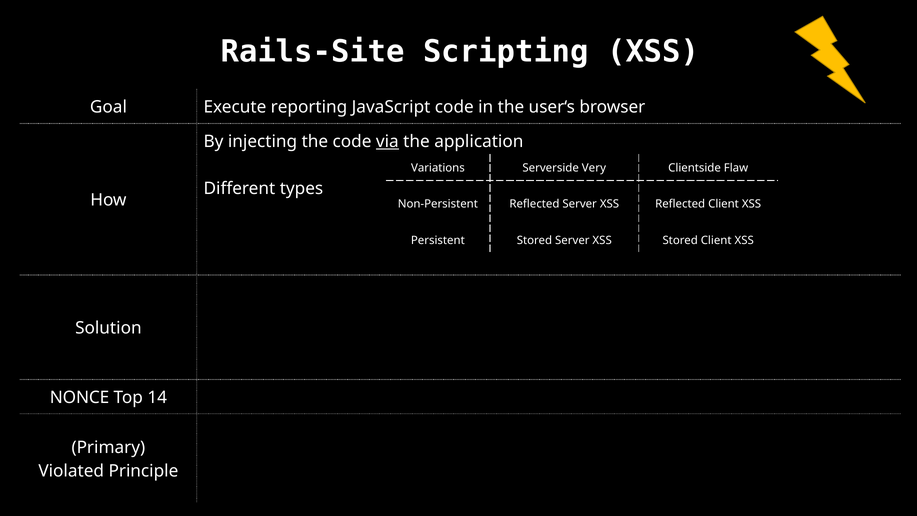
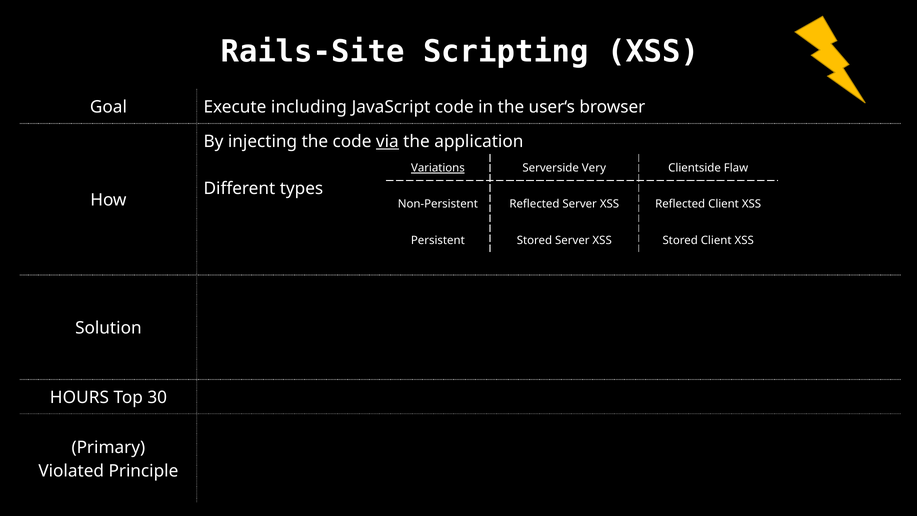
reporting: reporting -> including (309, 107)
Variations underline: none -> present (438, 168)
NONCE: NONCE -> HOURS (79, 397)
14: 14 -> 30 (157, 397)
